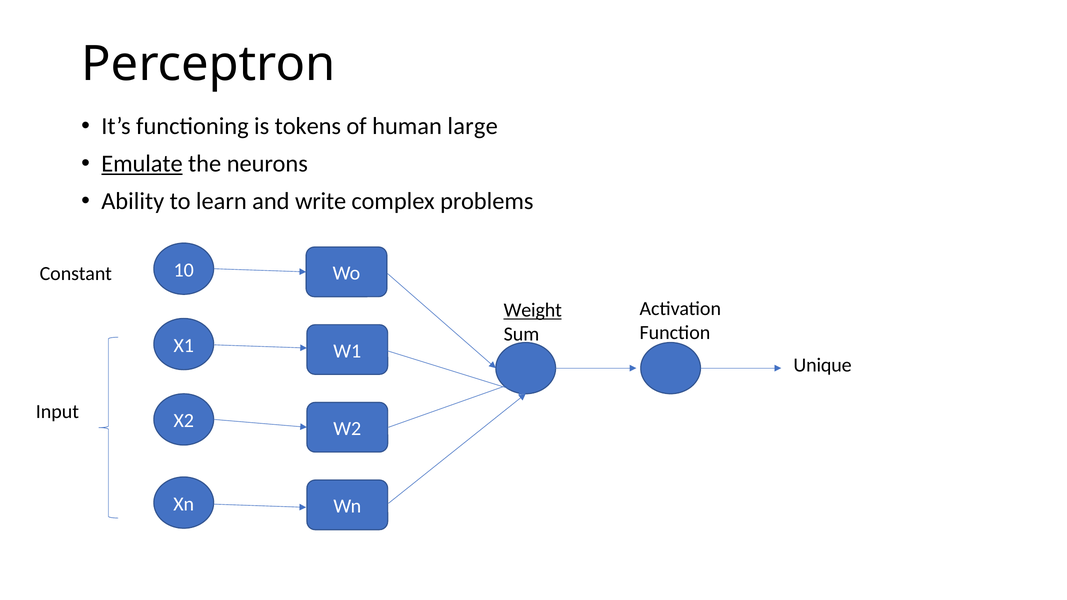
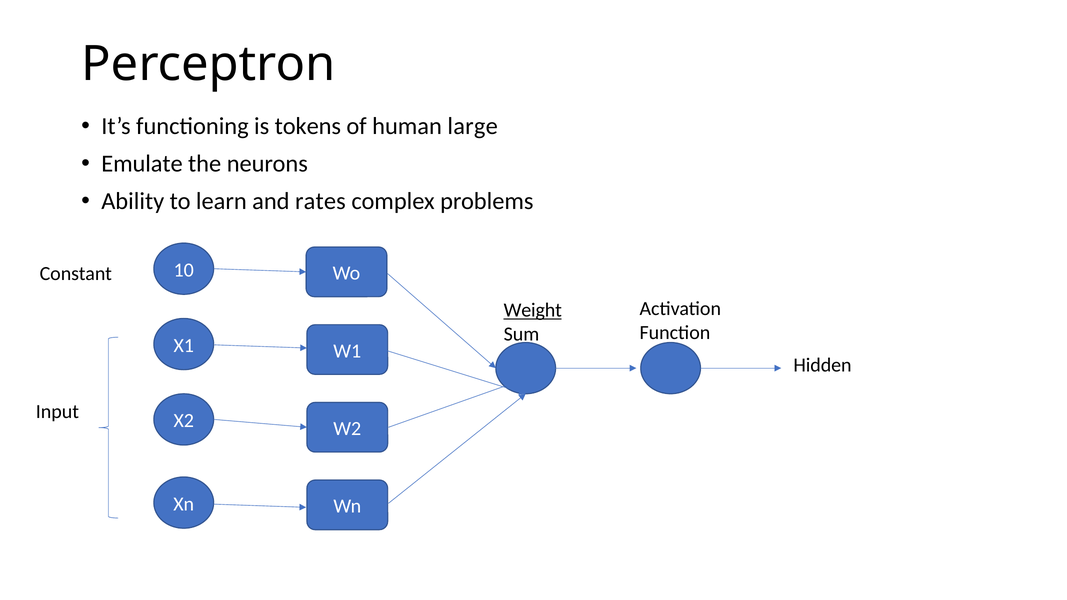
Emulate underline: present -> none (142, 164)
write: write -> rates (320, 201)
Unique: Unique -> Hidden (823, 365)
